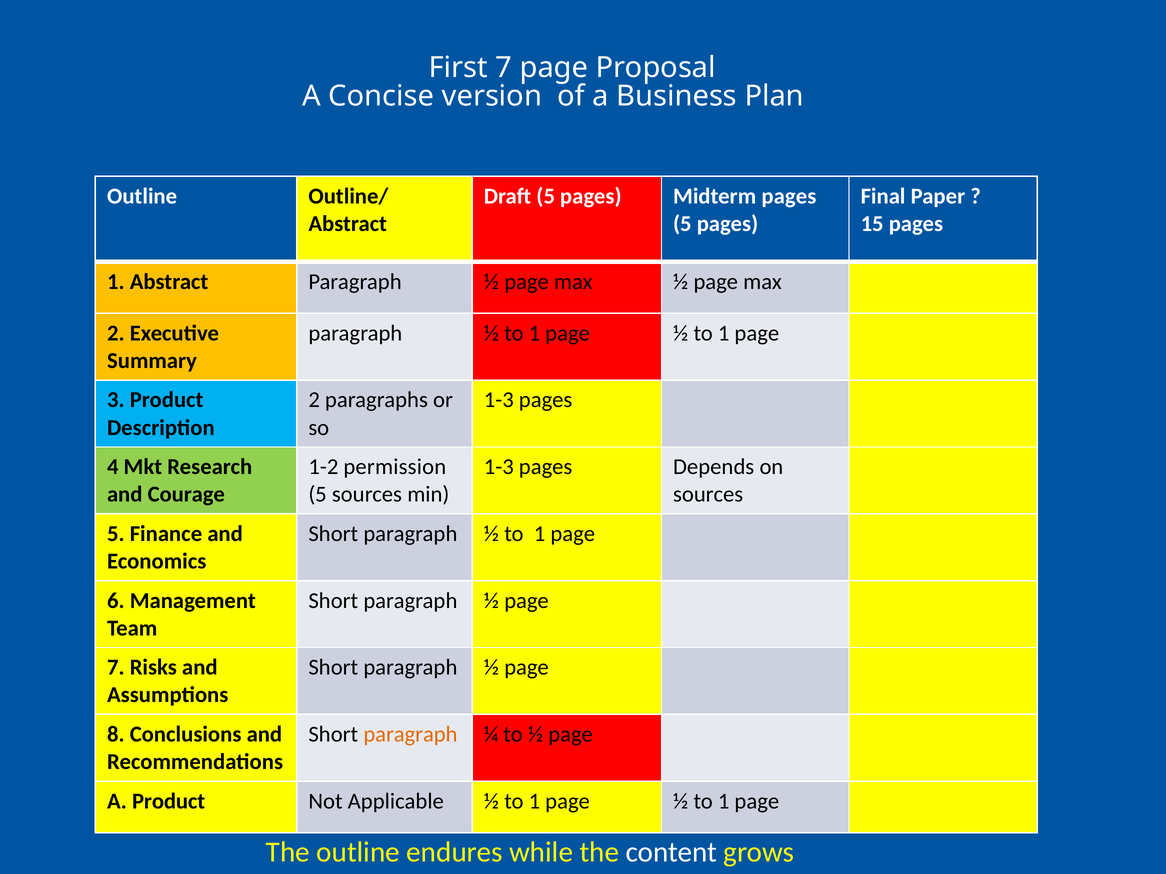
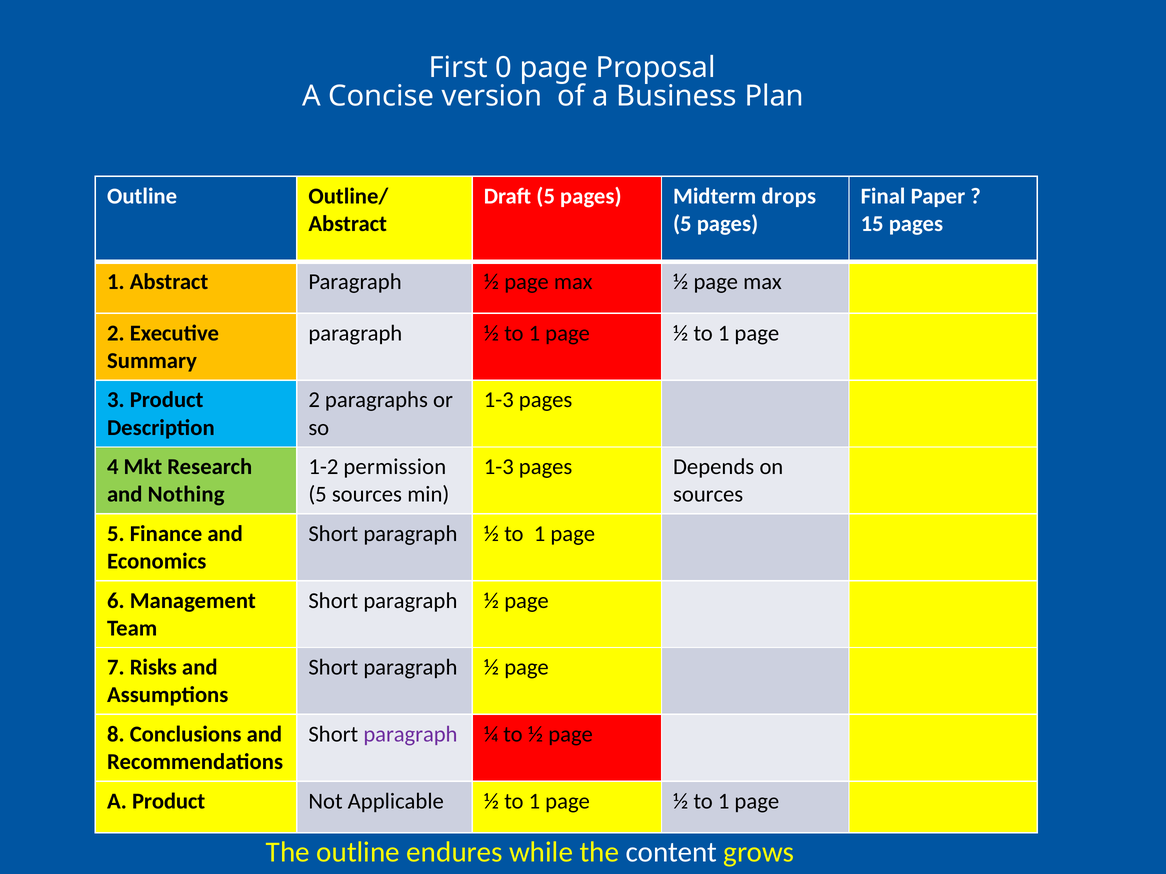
First 7: 7 -> 0 (504, 68)
Midterm pages: pages -> drops (789, 196)
Courage: Courage -> Nothing (186, 495)
paragraph colour: orange -> purple (410, 735)
